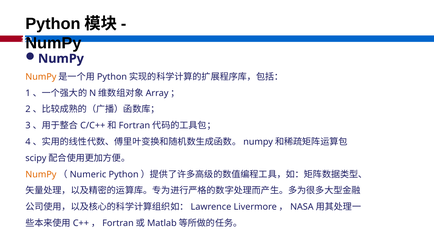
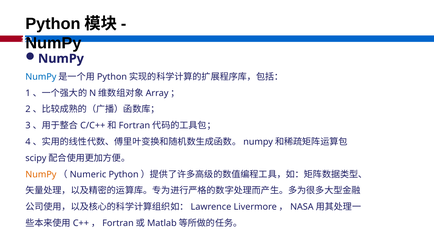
NumPy colour: orange -> blue (41, 77)
